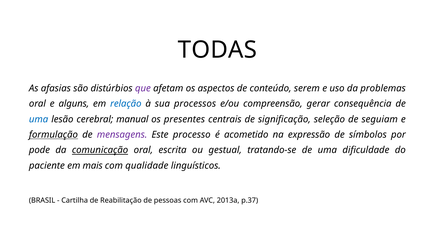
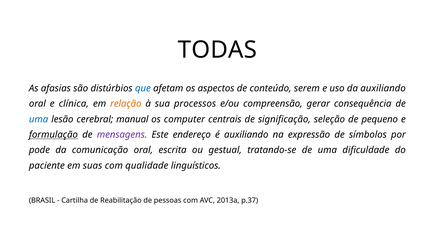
que colour: purple -> blue (143, 88)
da problemas: problemas -> auxiliando (383, 88)
alguns: alguns -> clínica (74, 104)
relação colour: blue -> orange (126, 104)
presentes: presentes -> computer (184, 119)
seguiam: seguiam -> pequeno (380, 119)
processo: processo -> endereço (192, 135)
é acometido: acometido -> auxiliando (246, 135)
comunicação underline: present -> none (100, 150)
mais: mais -> suas (93, 165)
